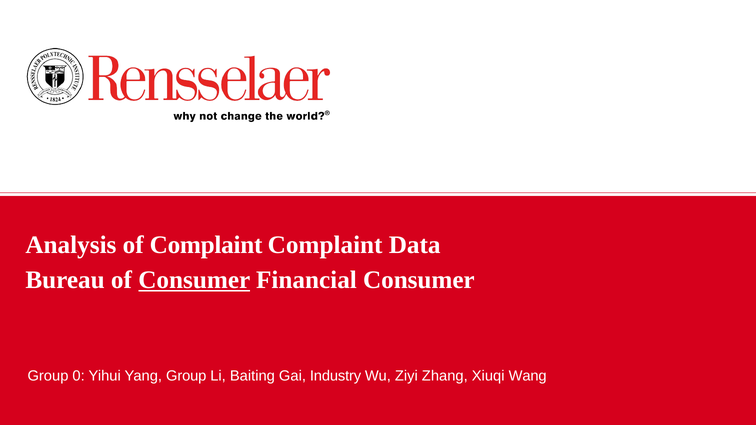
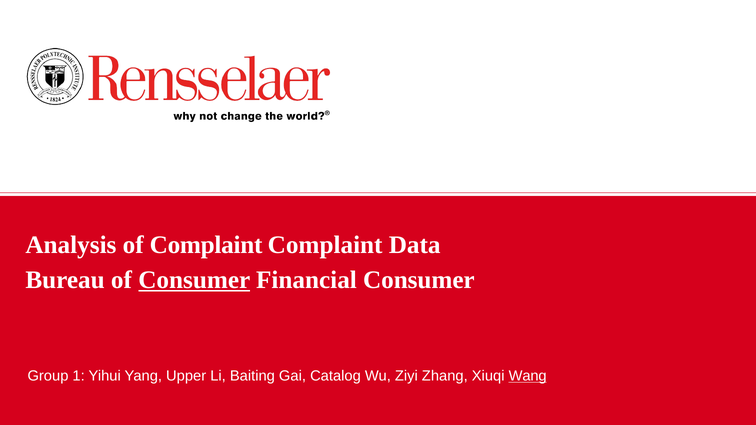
0: 0 -> 1 (79, 376)
Yang Group: Group -> Upper (186, 376)
Industry: Industry -> Catalog (335, 376)
Wang underline: none -> present (528, 376)
